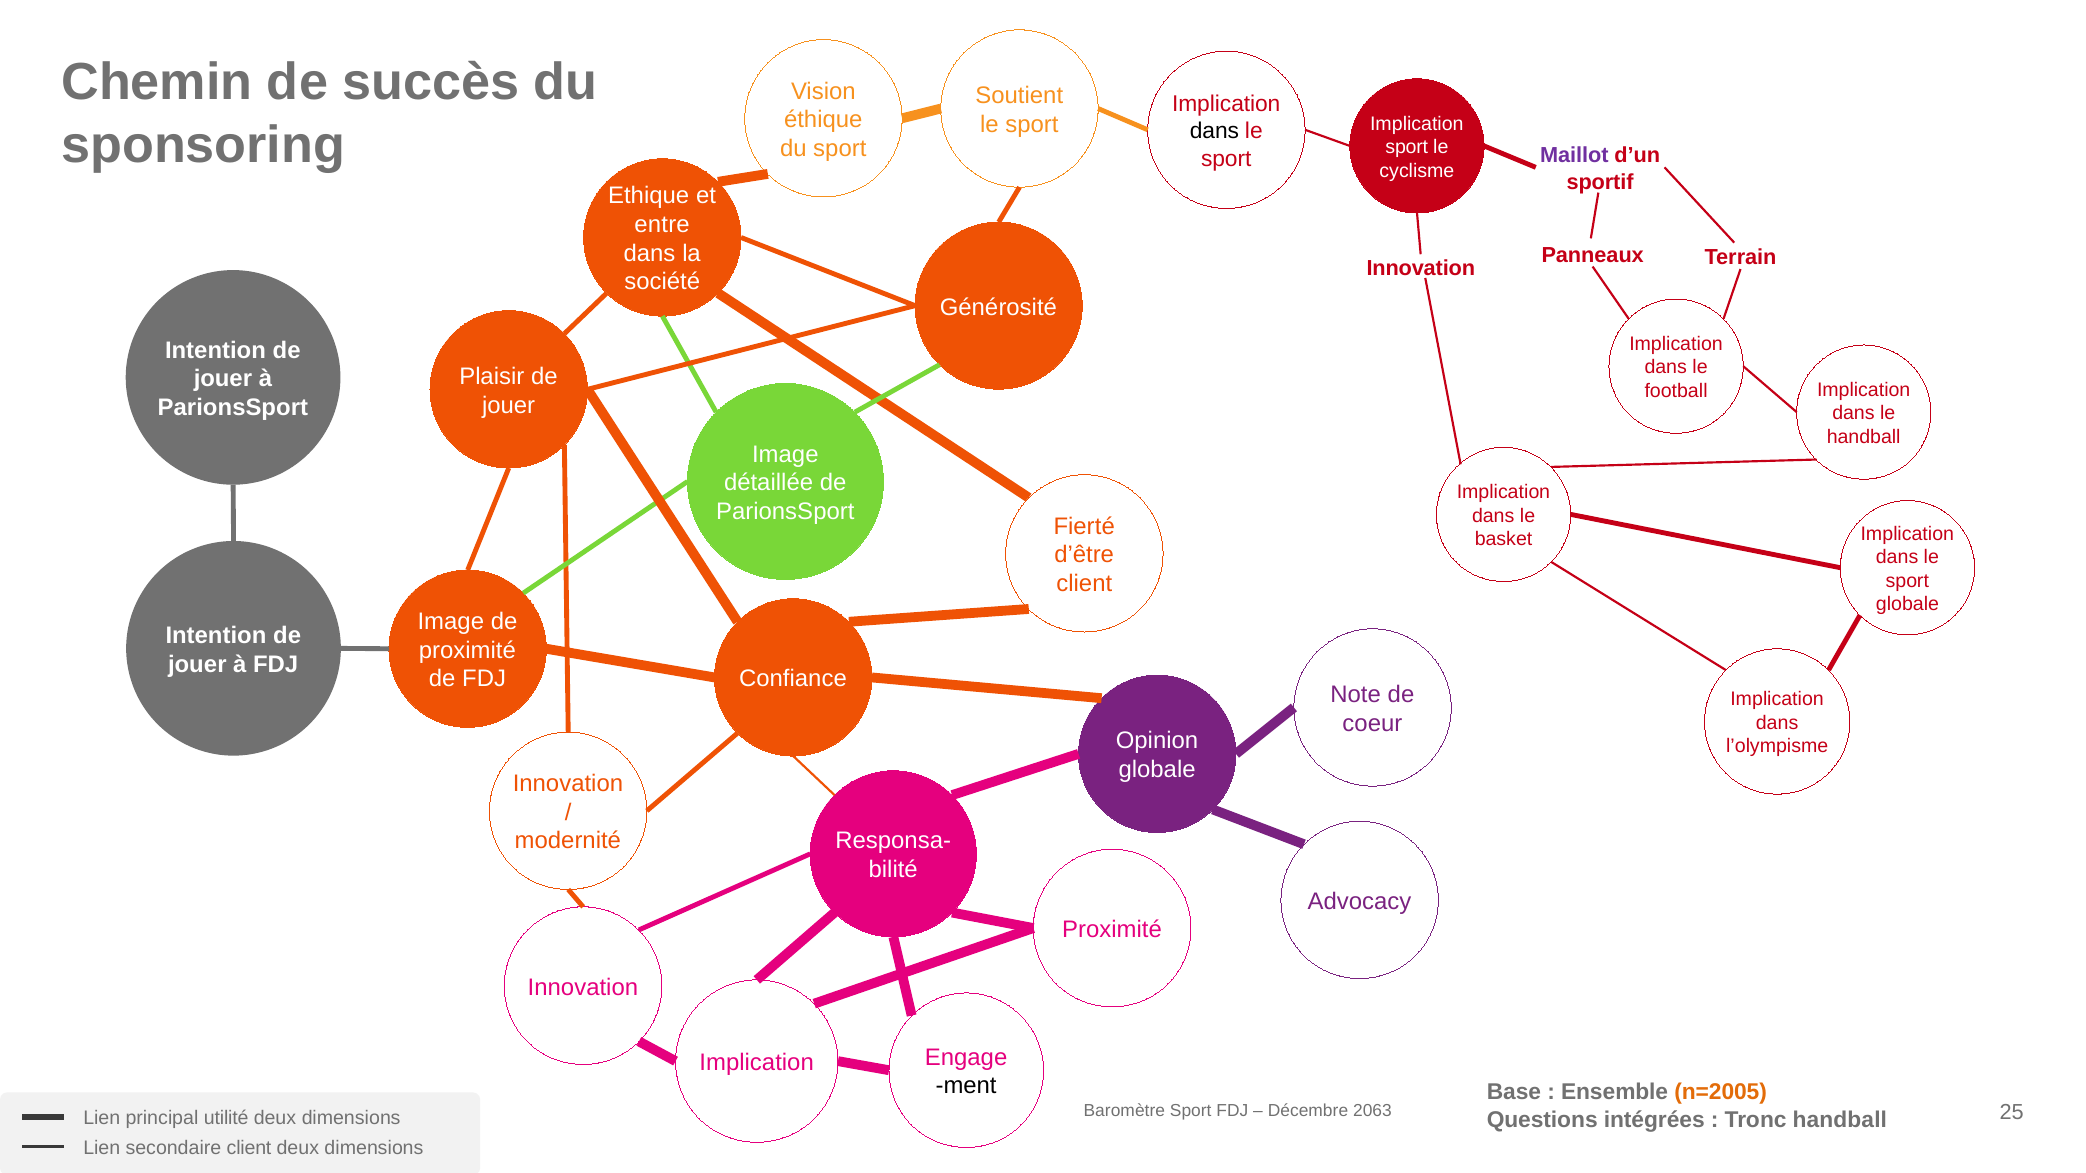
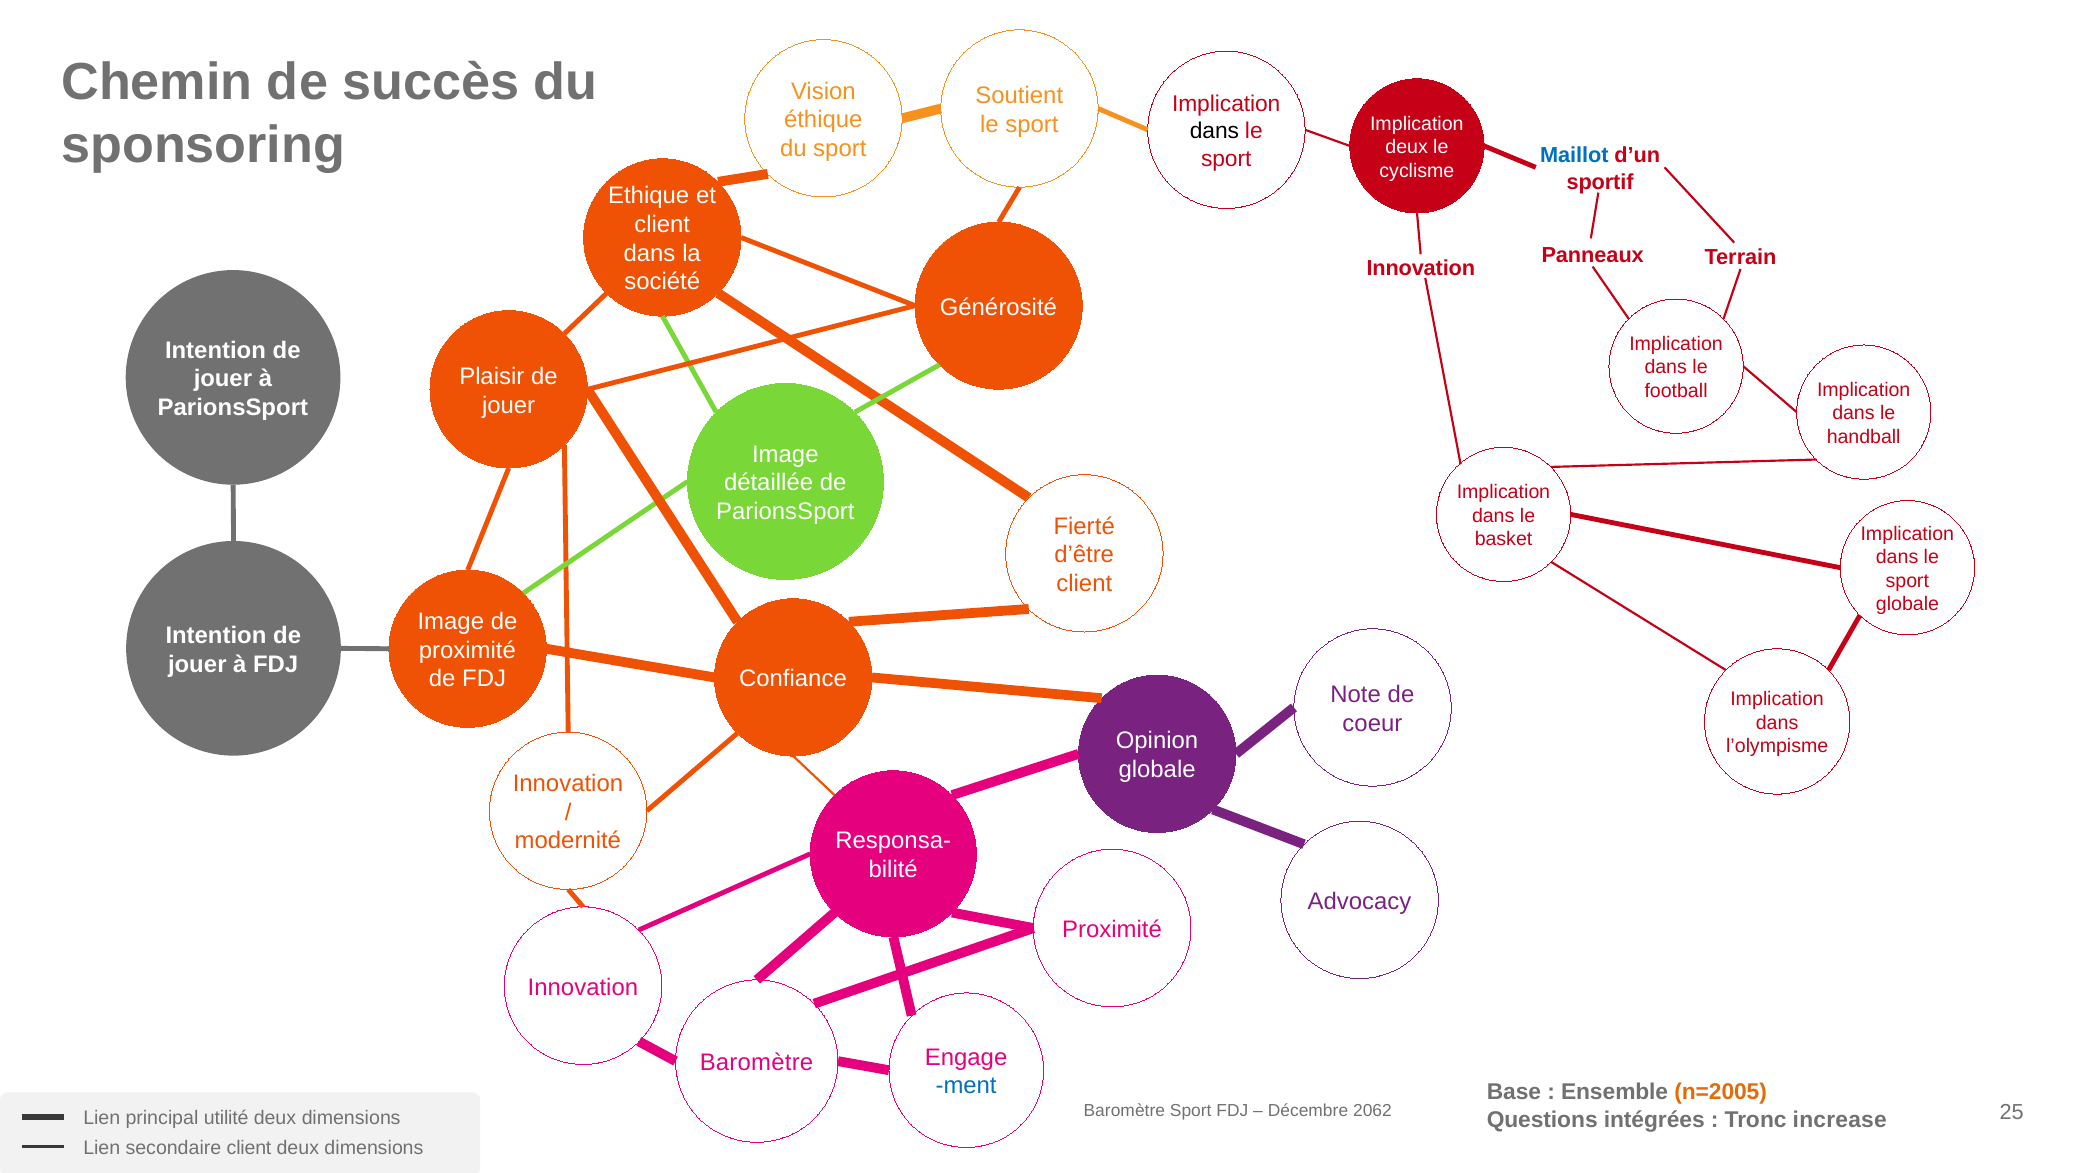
sport: sport -> deux (1407, 147)
Maillot colour: purple -> blue (1574, 156)
entre: entre -> client (662, 225)
Implication: Implication -> Baromètre (757, 1063)
ment colour: black -> blue (966, 1086)
2063: 2063 -> 2062 (1372, 1112)
Tronc handball: handball -> increase (1840, 1120)
